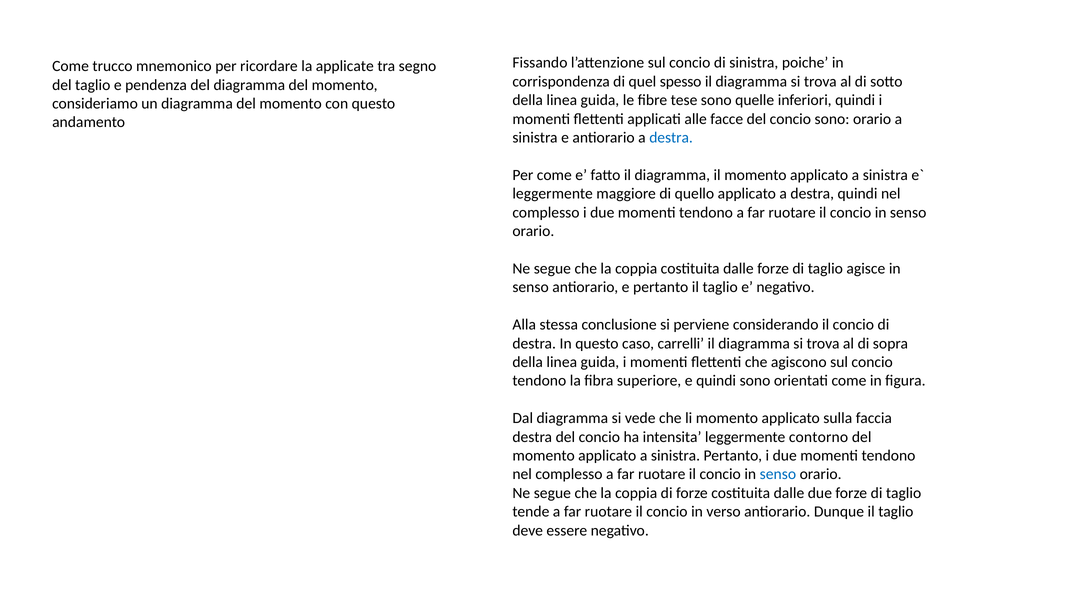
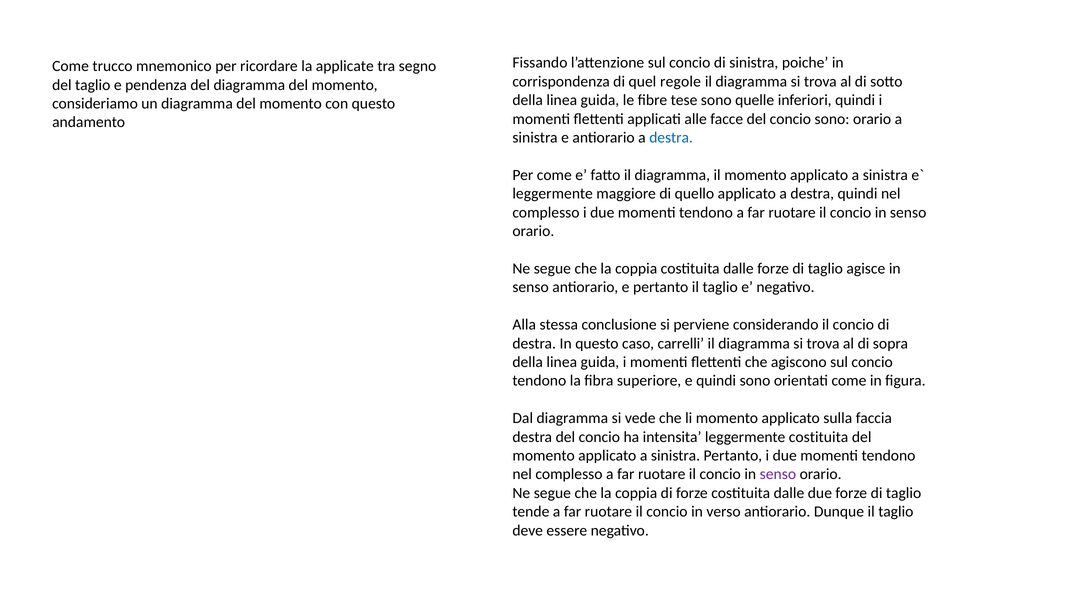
spesso: spesso -> regole (680, 81)
leggermente contorno: contorno -> costituita (819, 437)
senso colour: blue -> purple (778, 474)
